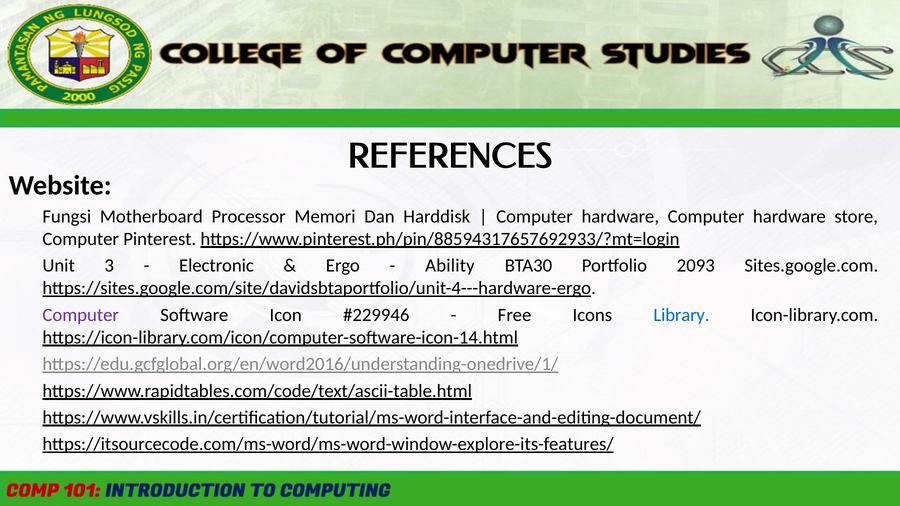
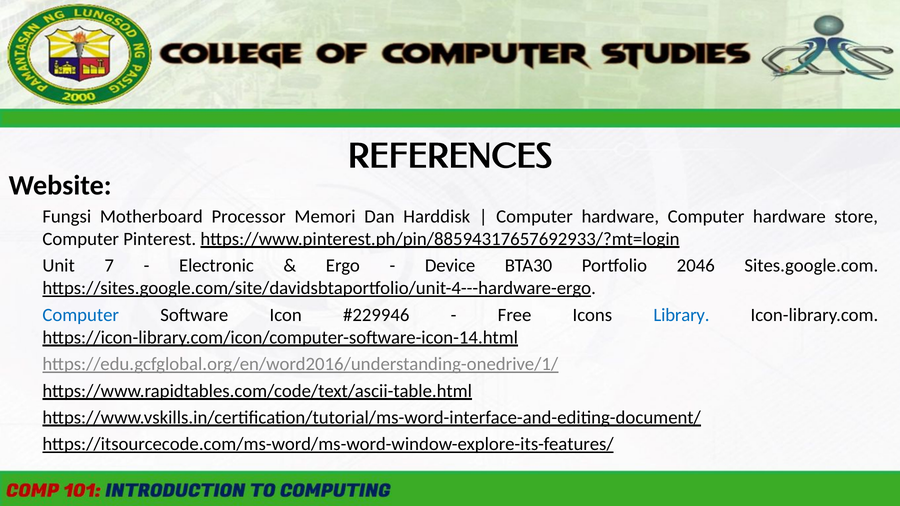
3: 3 -> 7 (109, 266)
Ability: Ability -> Device (450, 266)
2093: 2093 -> 2046 (696, 266)
Computer colour: purple -> blue (81, 315)
